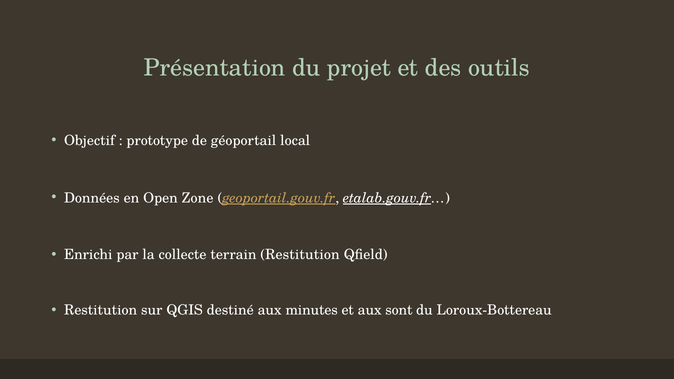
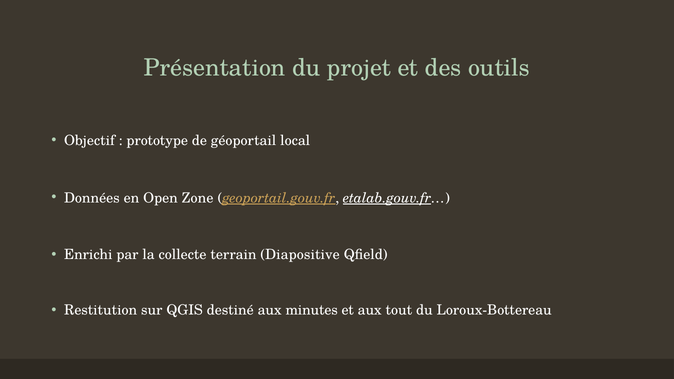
terrain Restitution: Restitution -> Diapositive (300, 255)
sont: sont -> tout (399, 310)
